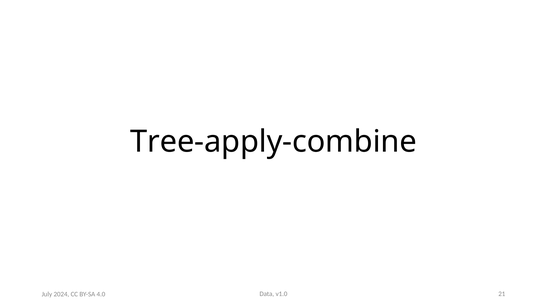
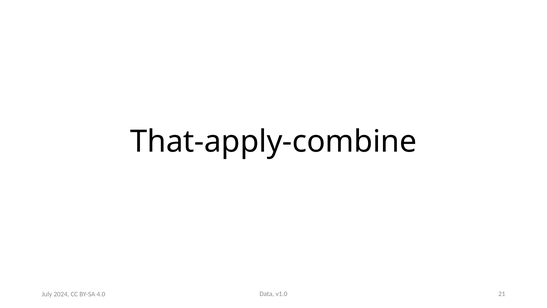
Tree-apply-combine: Tree-apply-combine -> That-apply-combine (273, 142)
